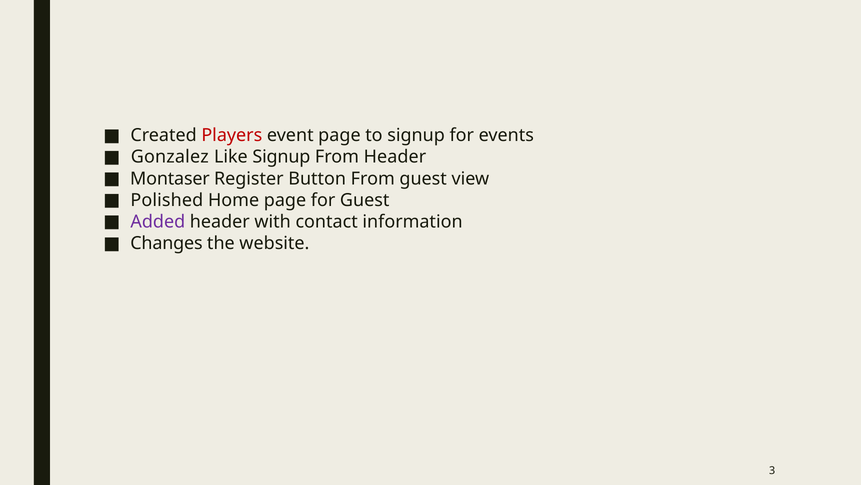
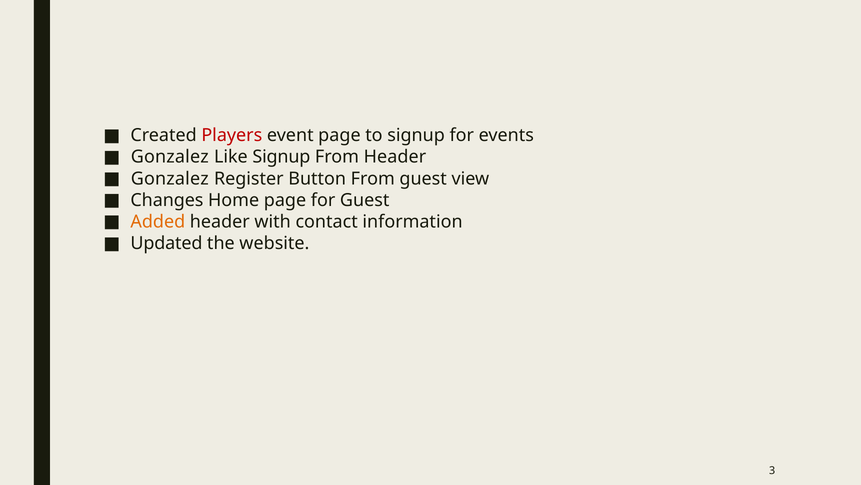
Montaser: Montaser -> Gonzalez (170, 178)
Polished: Polished -> Changes (167, 200)
Added colour: purple -> orange (158, 221)
Changes: Changes -> Updated (166, 243)
